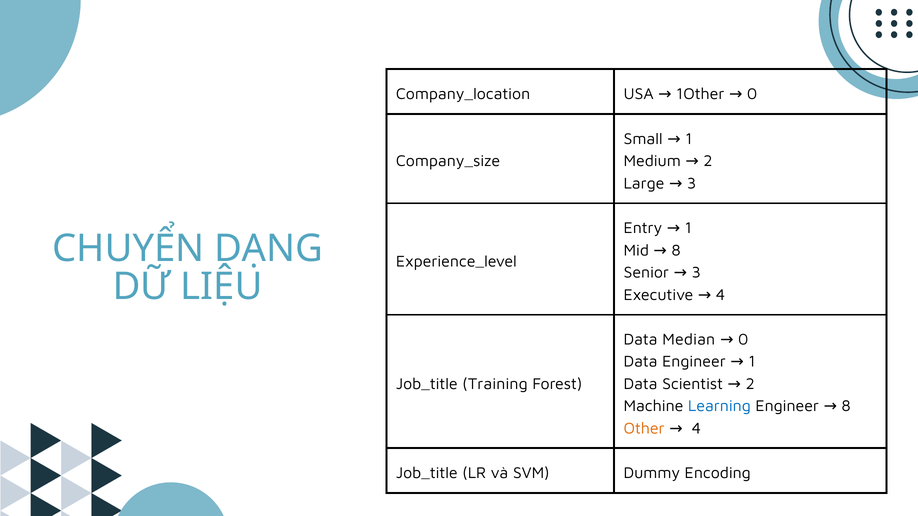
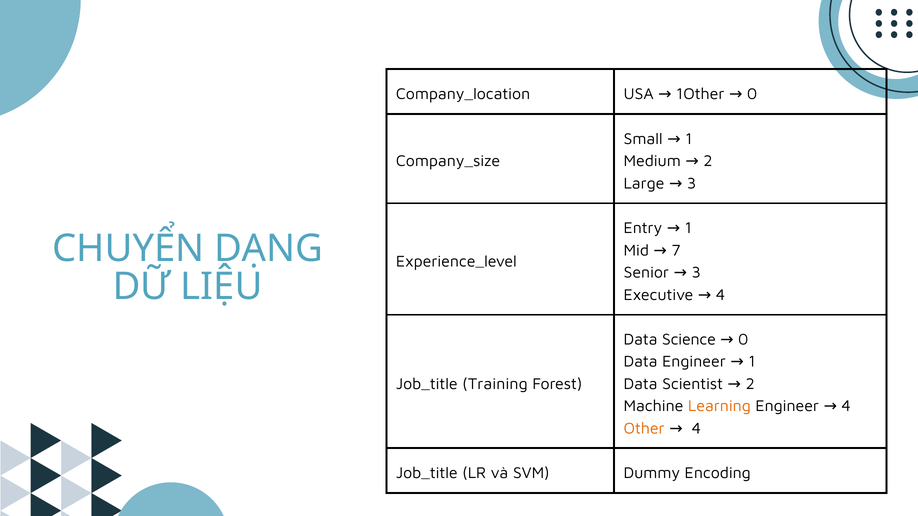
Mid 8: 8 -> 7 (676, 251)
Median: Median -> Science (689, 340)
Learning colour: blue -> orange (719, 406)
Engineer 8: 8 -> 4 (846, 406)
